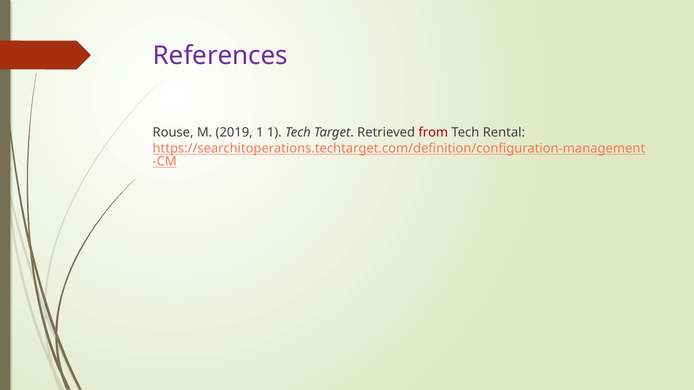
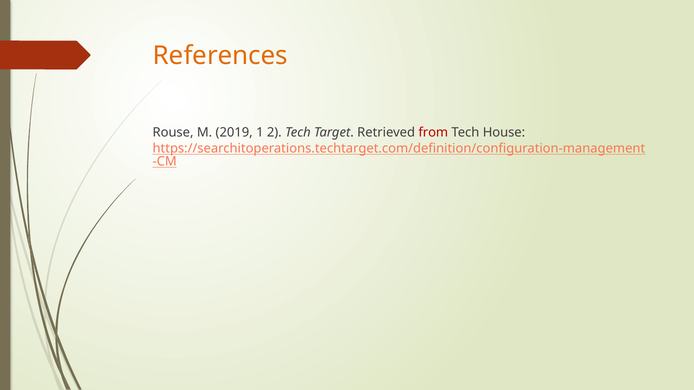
References colour: purple -> orange (220, 56)
1 1: 1 -> 2 (274, 133)
Rental: Rental -> House (504, 133)
